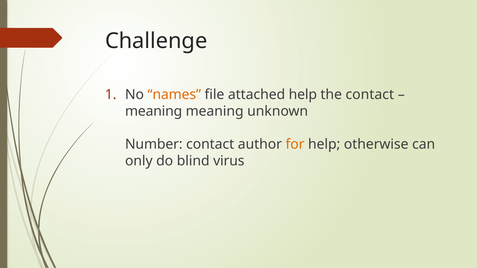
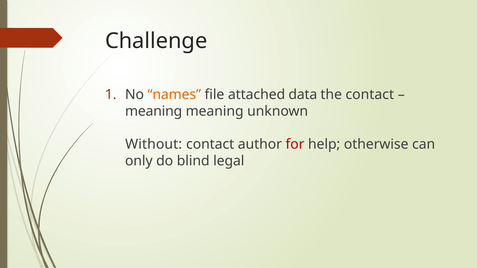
attached help: help -> data (303, 95)
Number: Number -> Without (154, 145)
for colour: orange -> red (295, 145)
virus: virus -> legal (229, 161)
